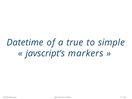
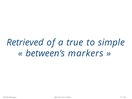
Datetime: Datetime -> Retrieved (25, 42)
javscript’s: javscript’s -> between’s (45, 53)
